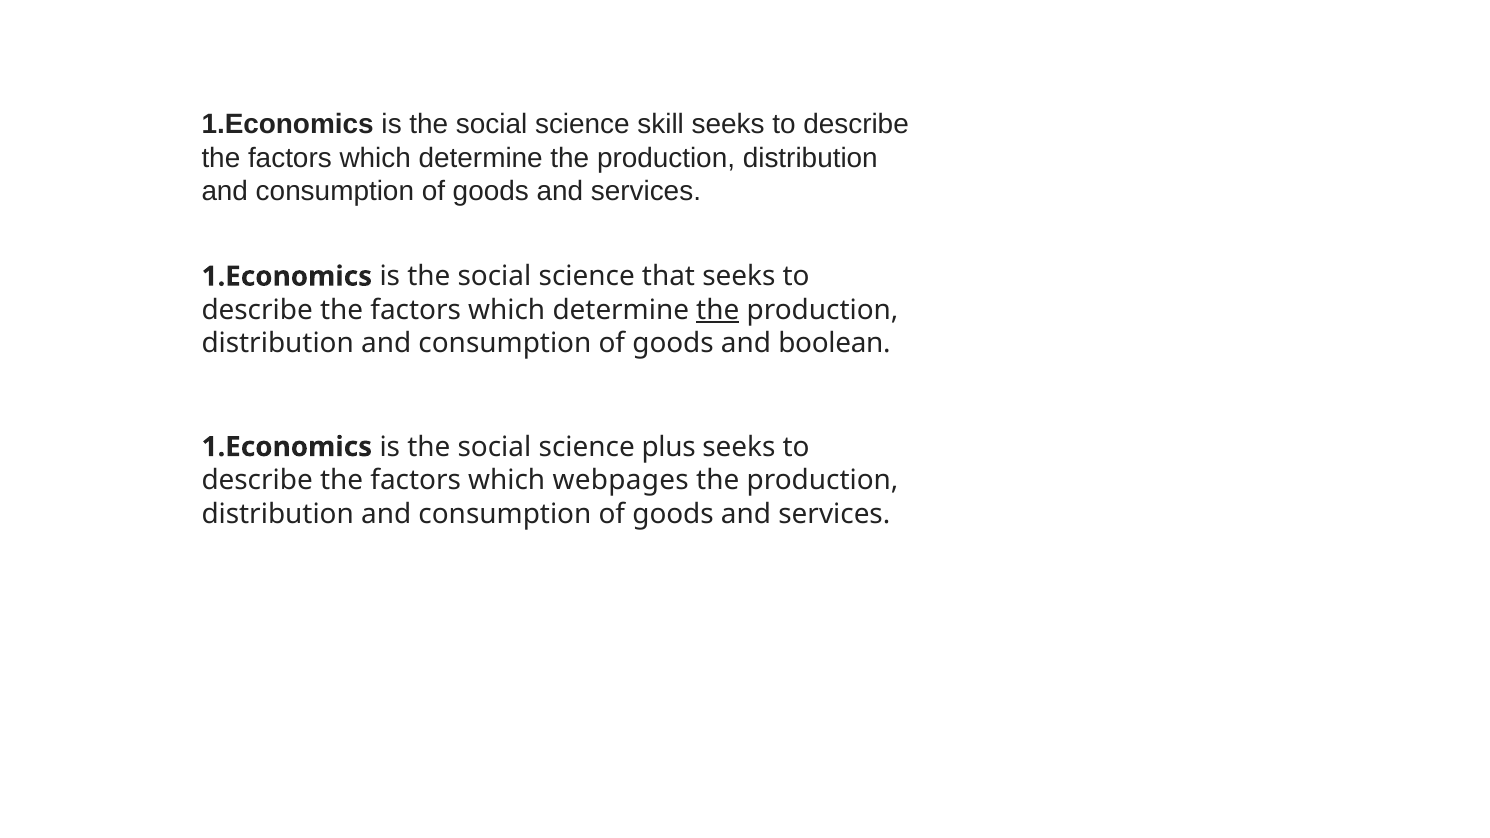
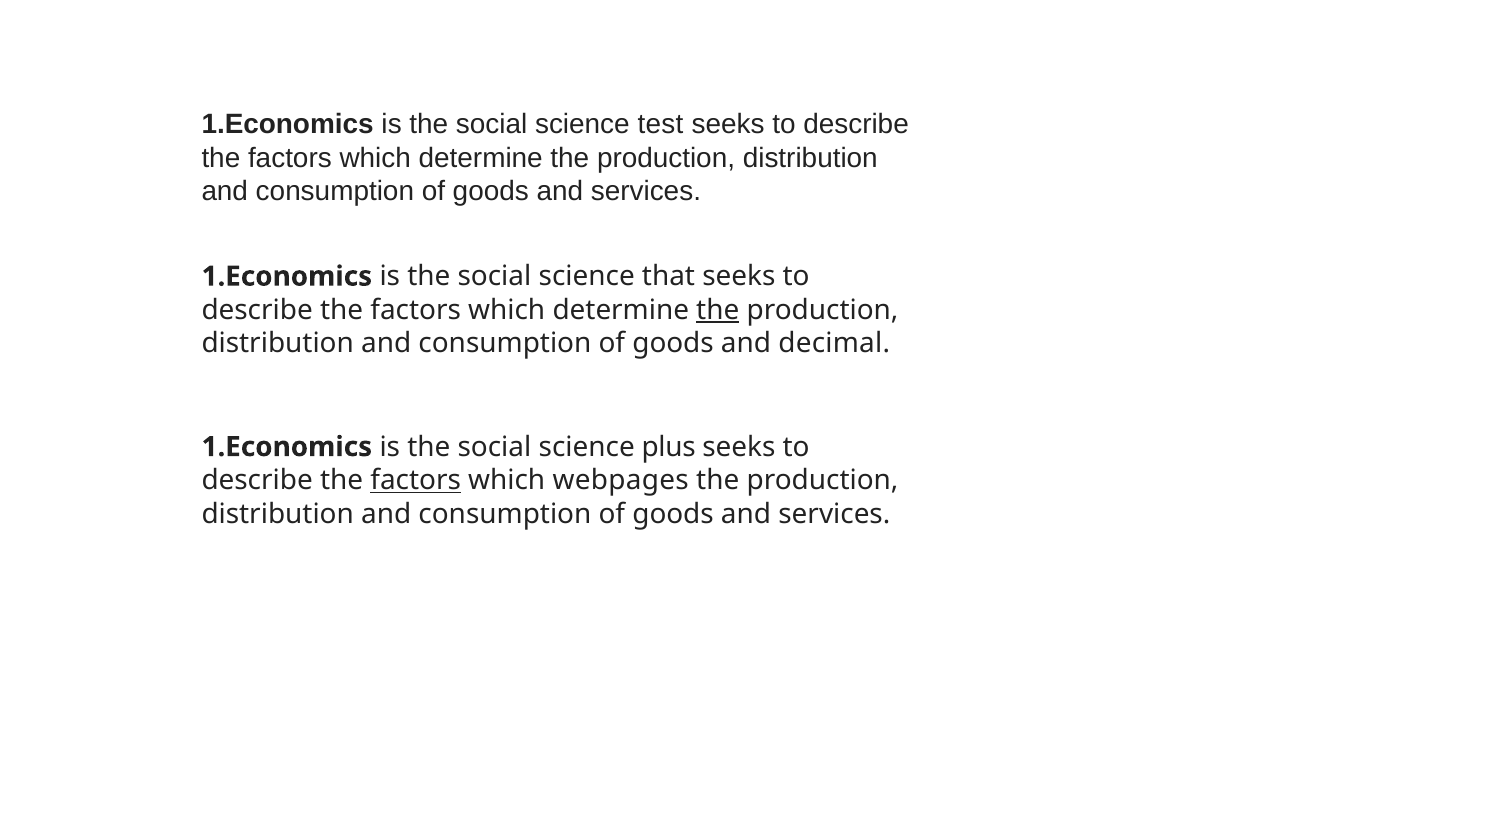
skill: skill -> test (661, 125)
boolean: boolean -> decimal (834, 344)
factors underline: none -> present (416, 480)
